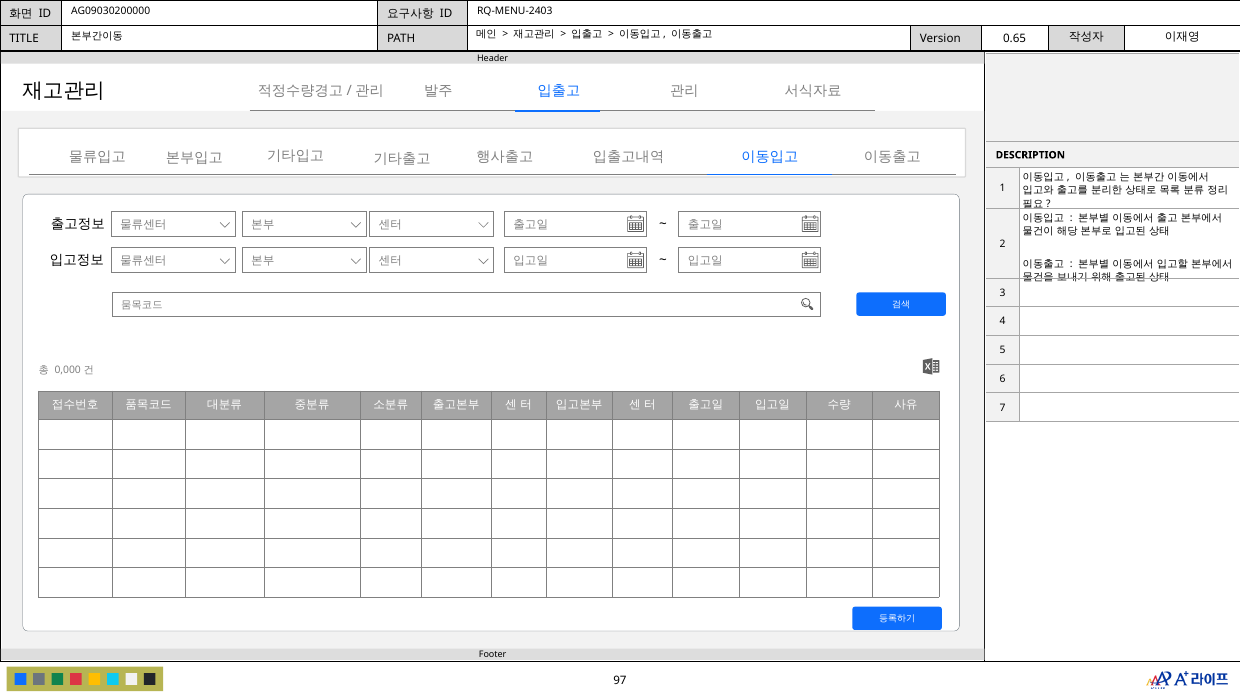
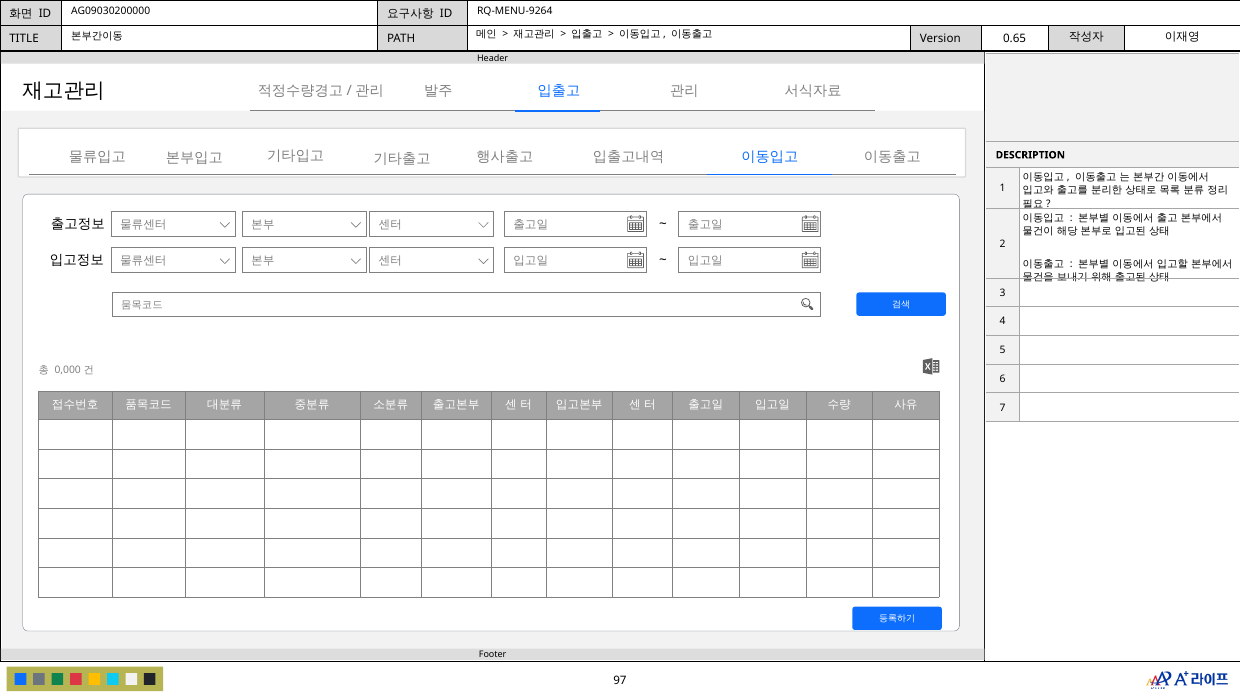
RQ-MENU-2403: RQ-MENU-2403 -> RQ-MENU-9264 (515, 11)
